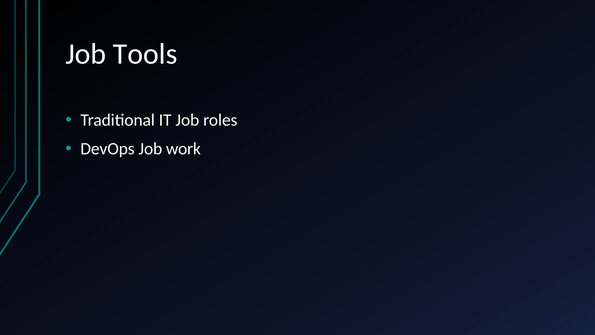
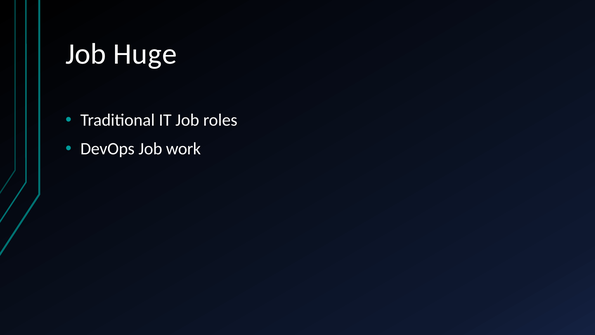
Tools: Tools -> Huge (145, 54)
